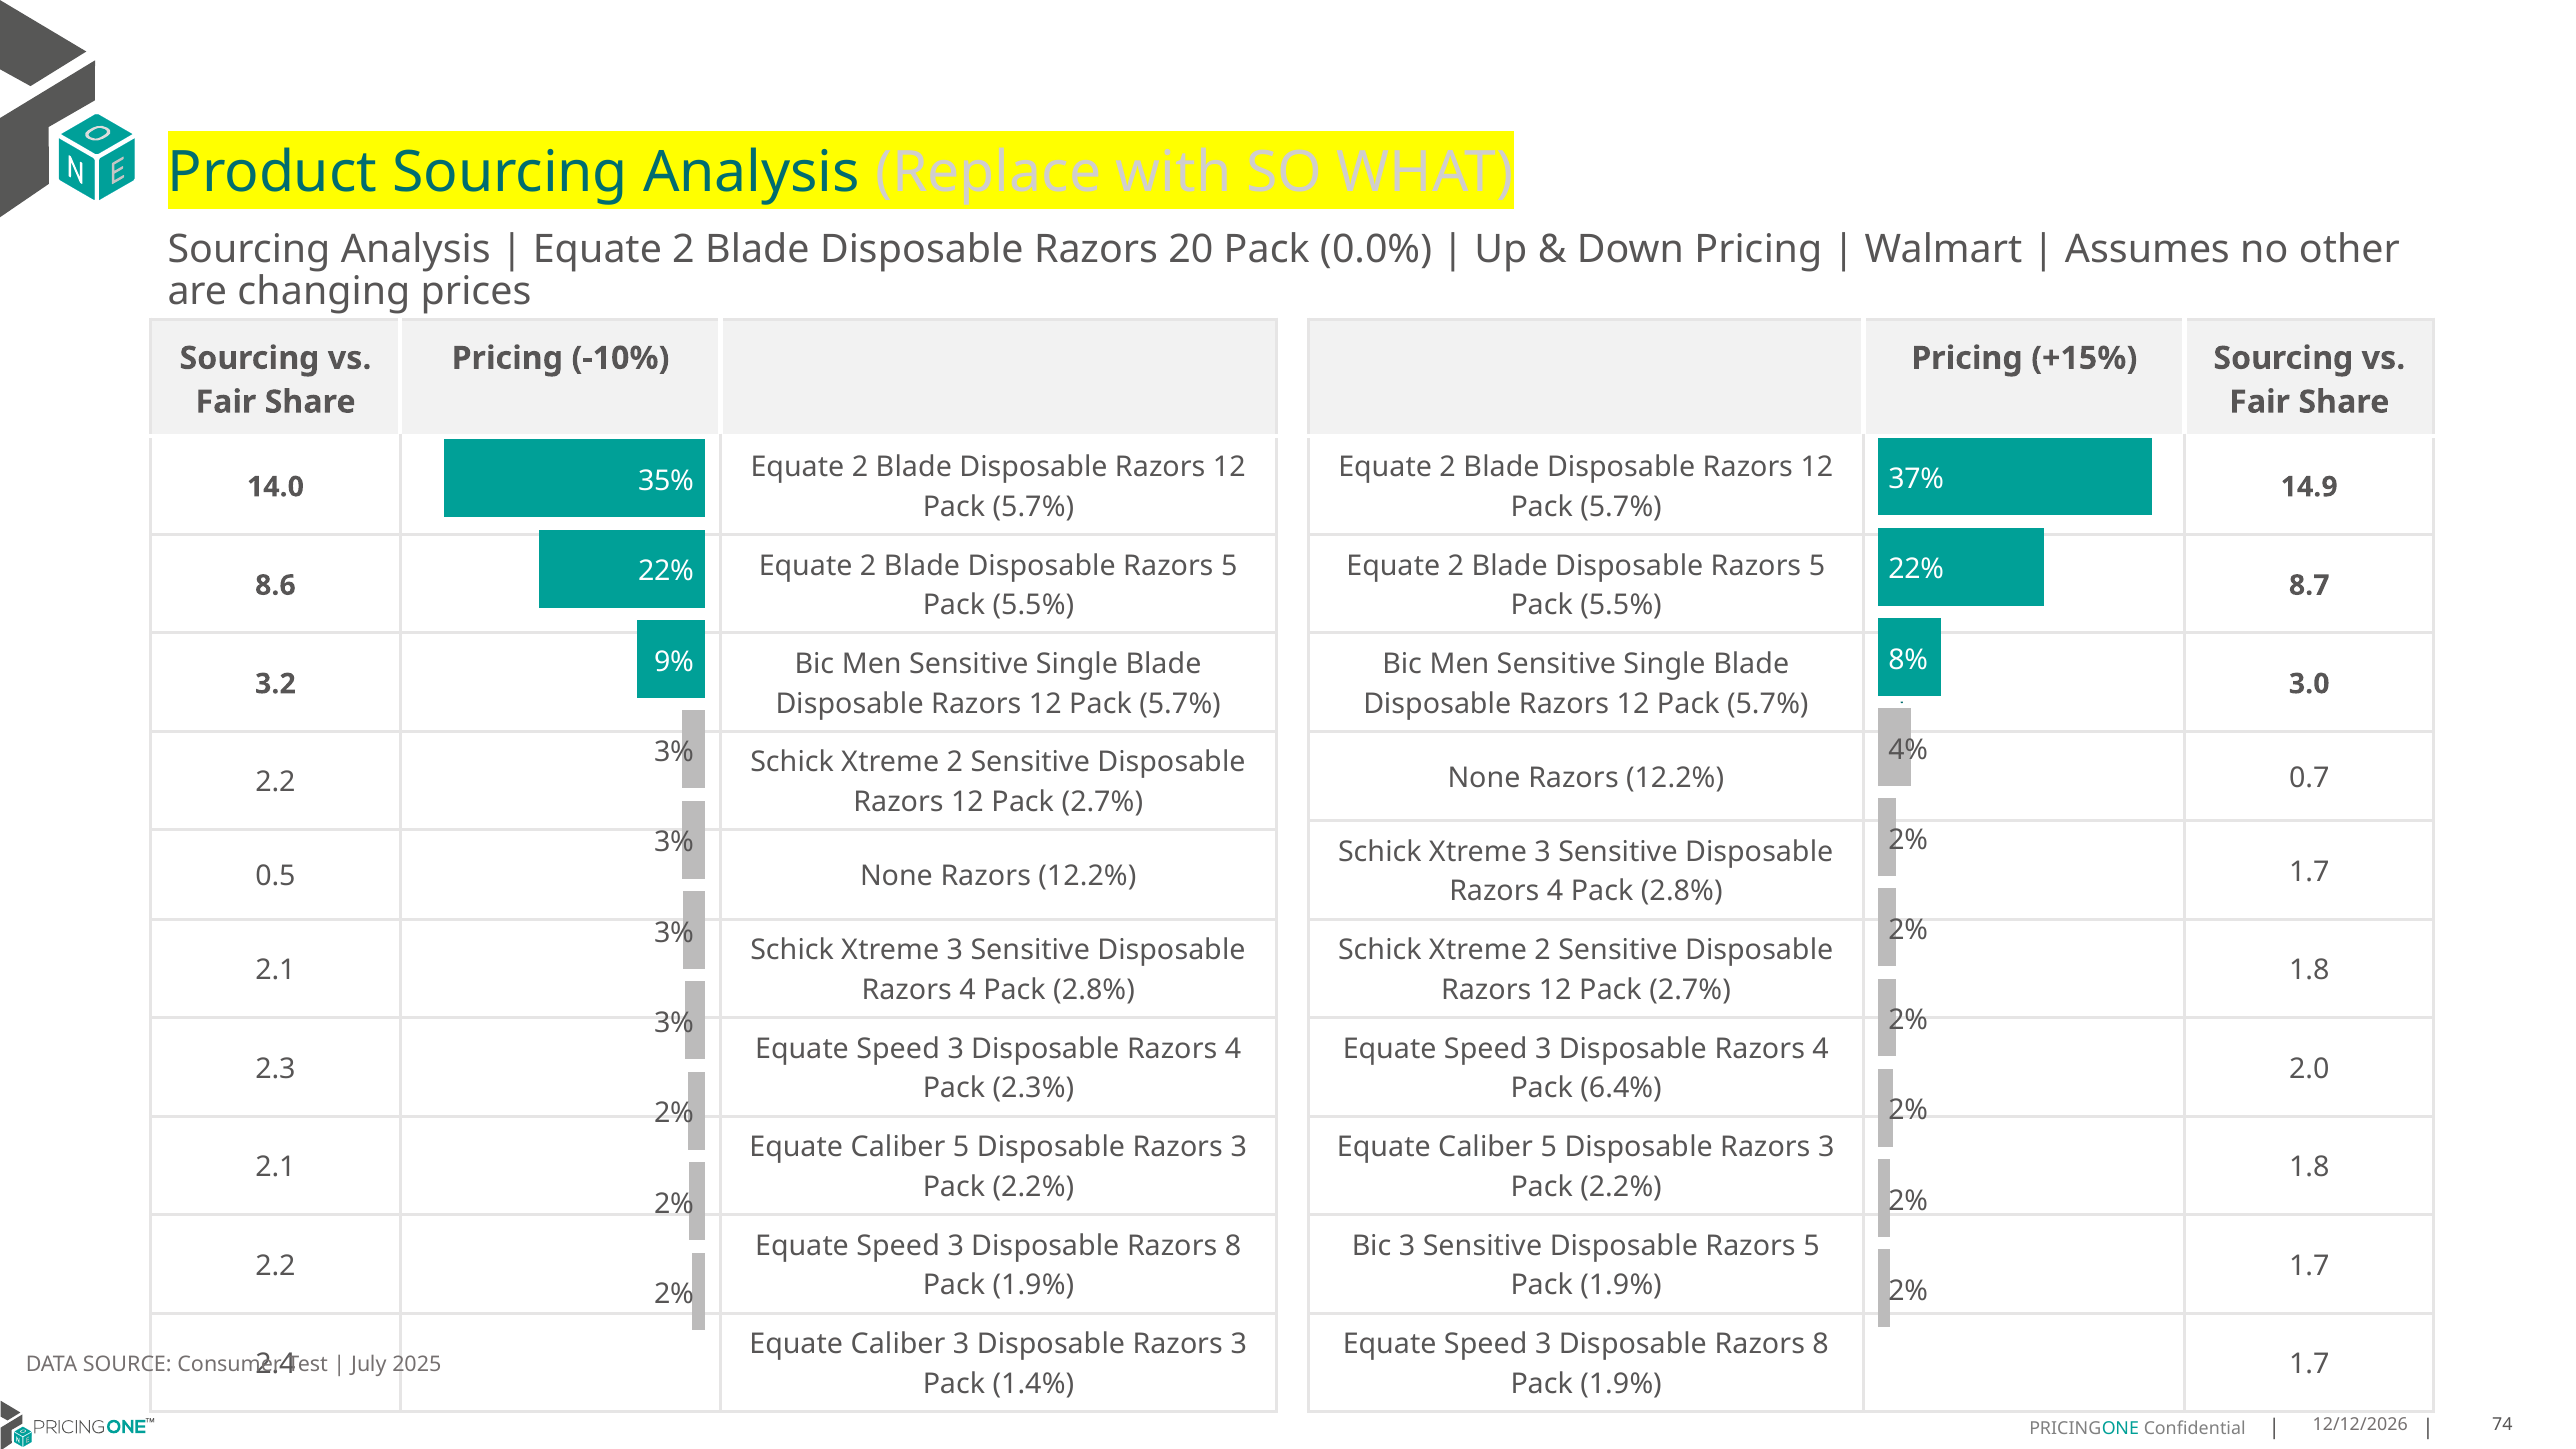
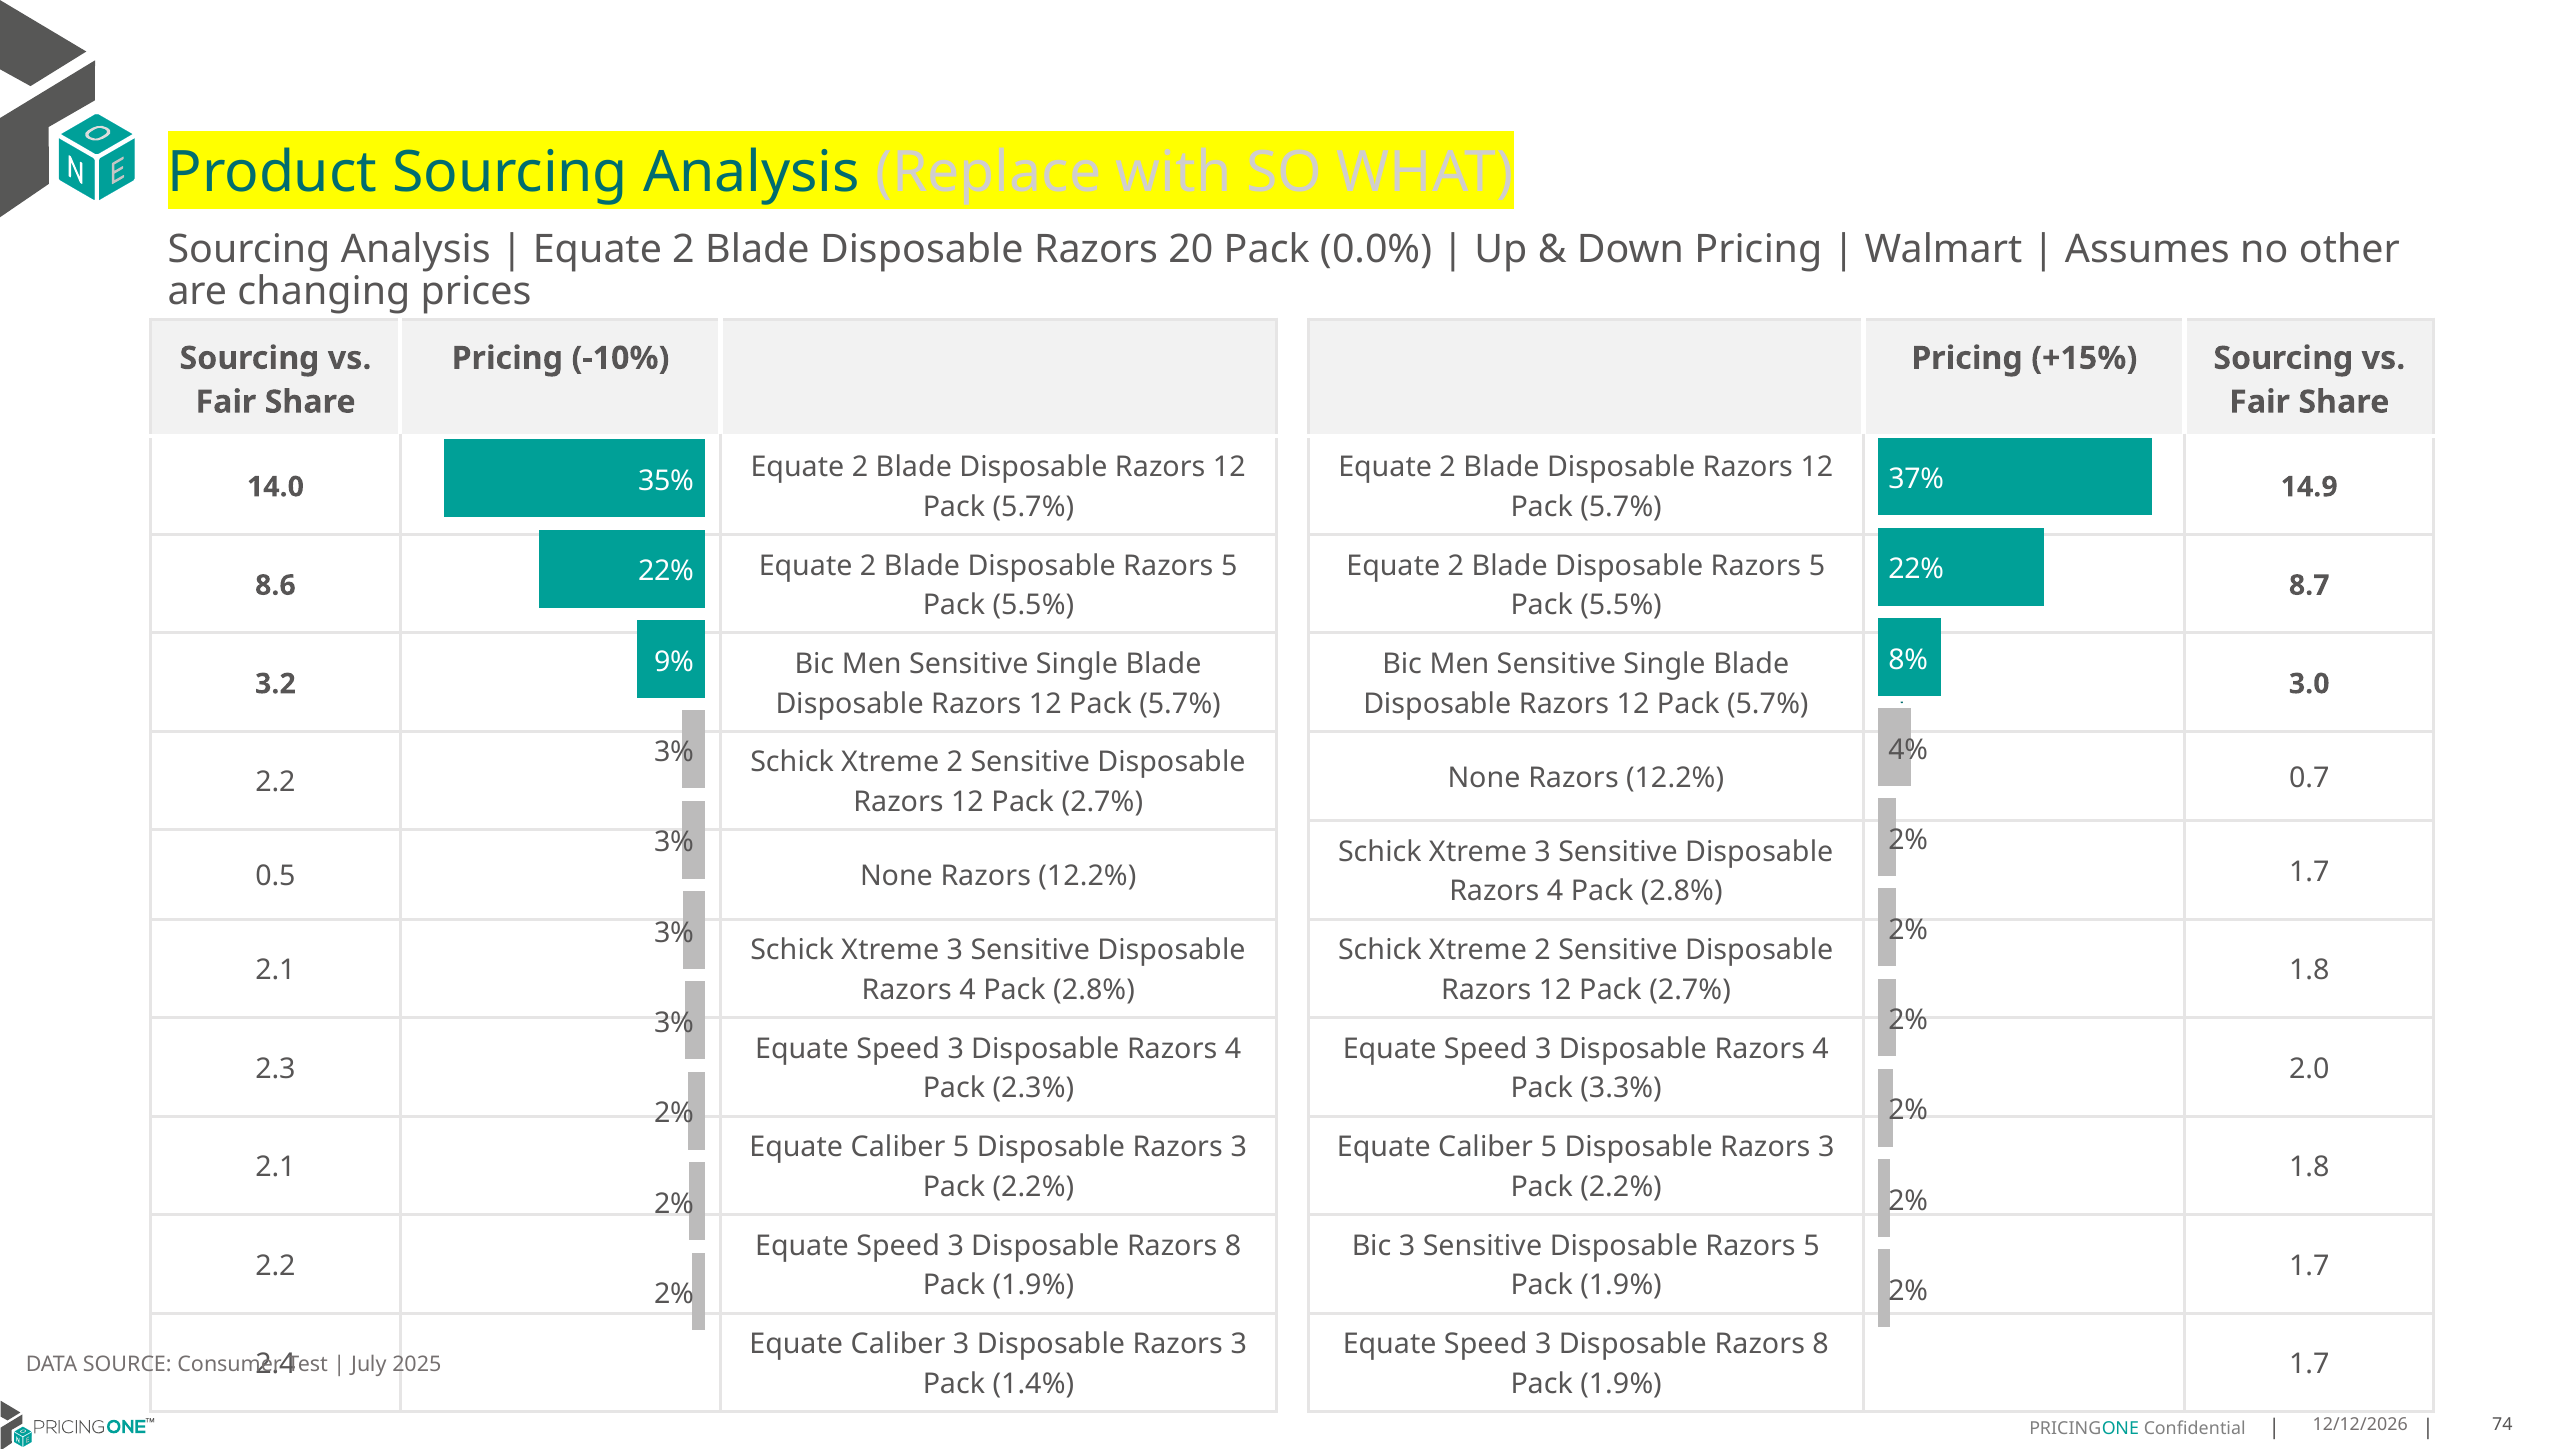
6.4%: 6.4% -> 3.3% (1621, 1089)
